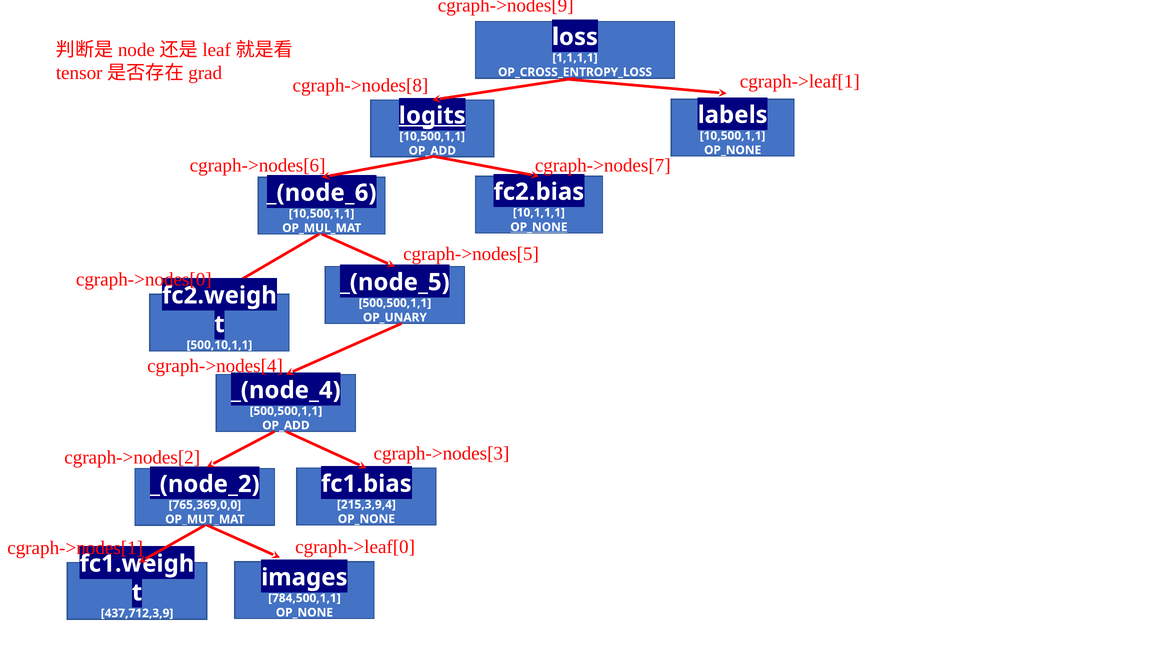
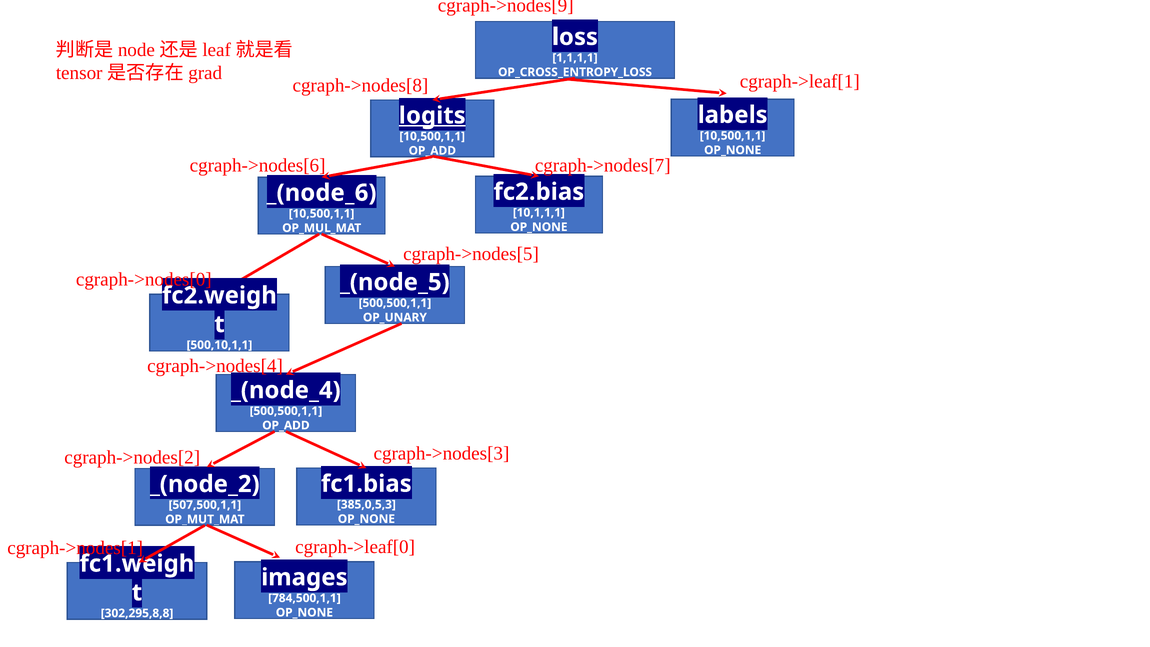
OP_NONE underline: present -> none (539, 227)
215,3,9,4: 215,3,9,4 -> 385,0,5,3 (366, 504)
765,369,0,0: 765,369,0,0 -> 507,500,1,1 (205, 505)
437,712,3,9: 437,712,3,9 -> 302,295,8,8 (137, 613)
